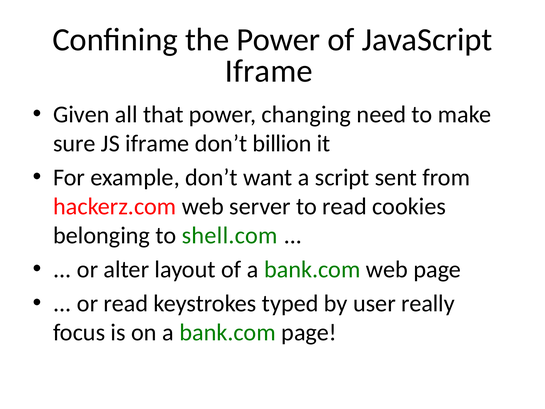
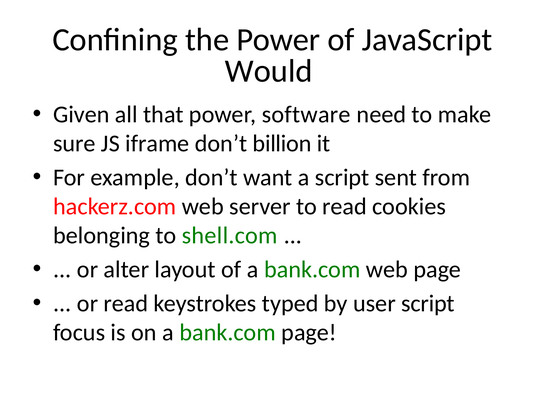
Iframe: Iframe -> Would (269, 71)
changing: changing -> software (306, 114)
user really: really -> script (428, 303)
